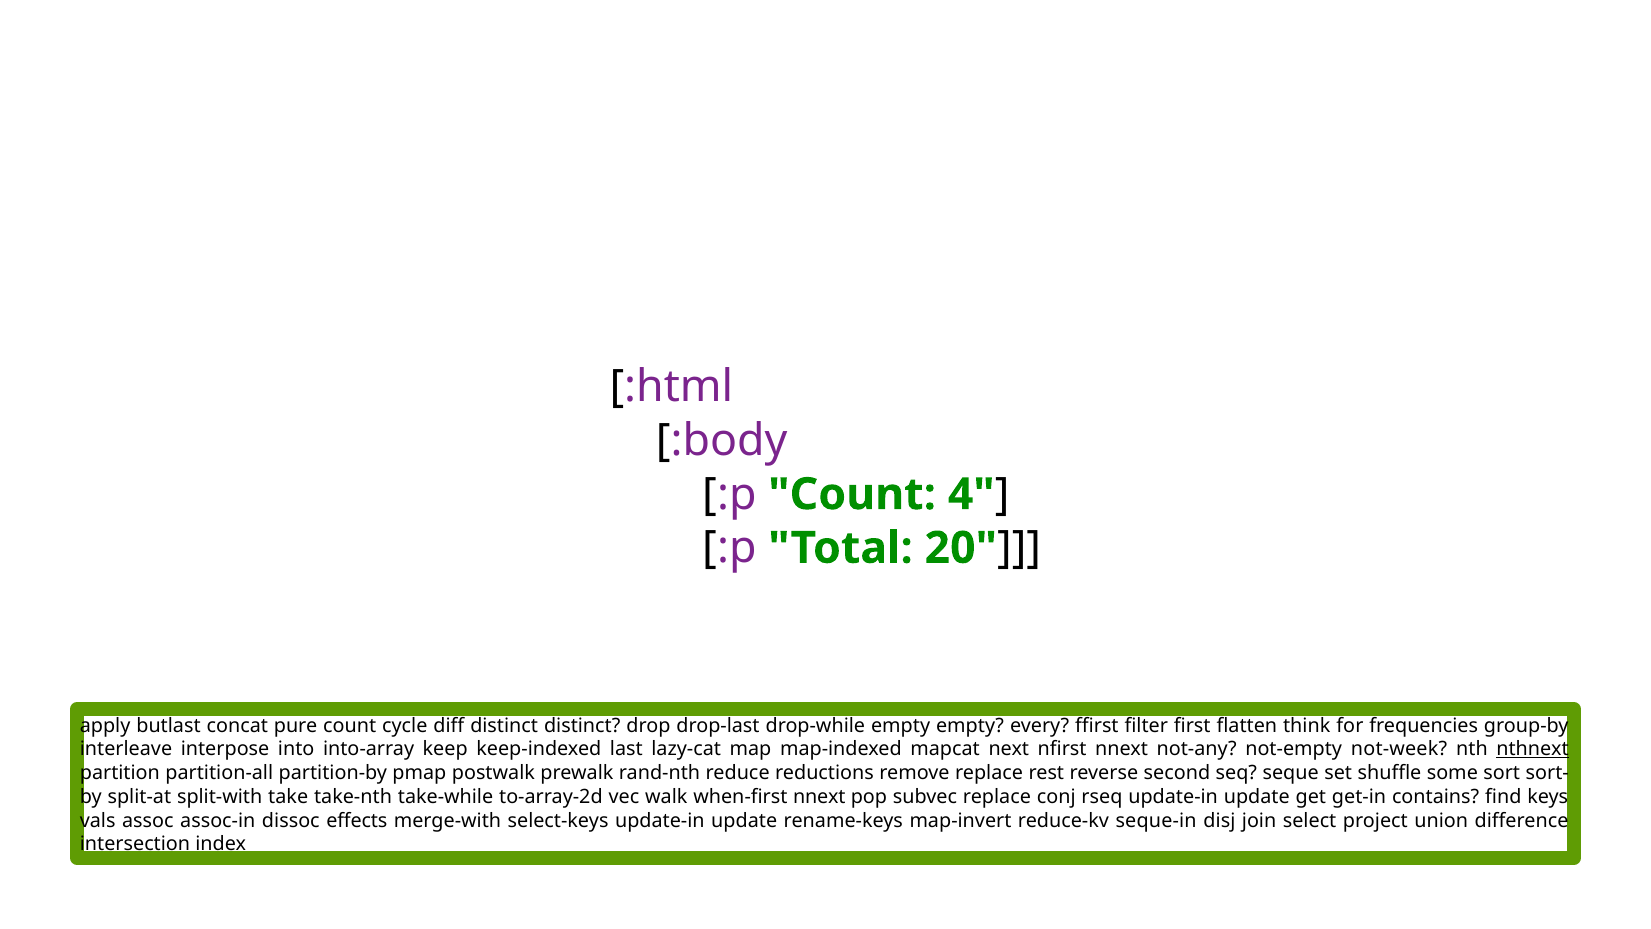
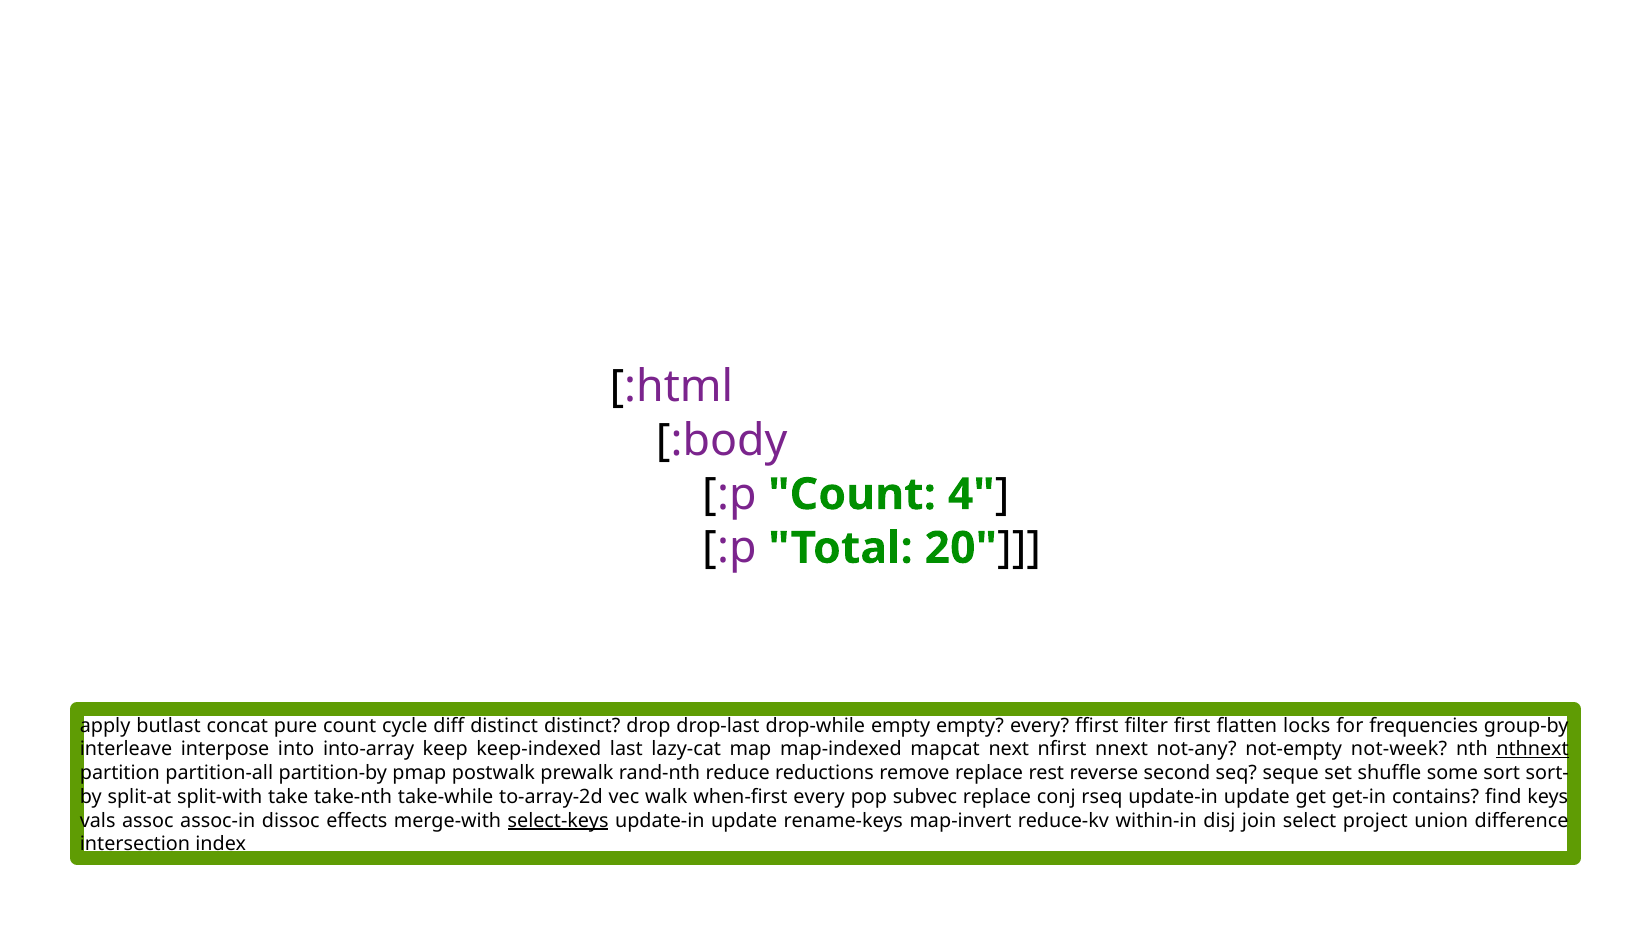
think: think -> locks (1307, 725)
when-first nnext: nnext -> every (819, 796)
select-keys underline: none -> present (558, 820)
seque-in: seque-in -> within-in (1156, 820)
